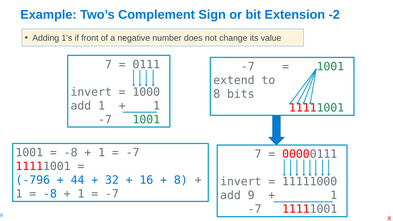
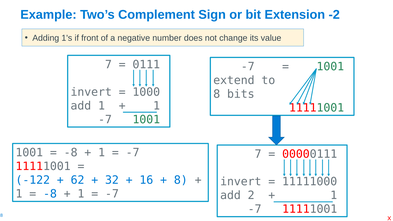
-796: -796 -> -122 (33, 180)
44: 44 -> 62 (78, 180)
9: 9 -> 2 (251, 195)
